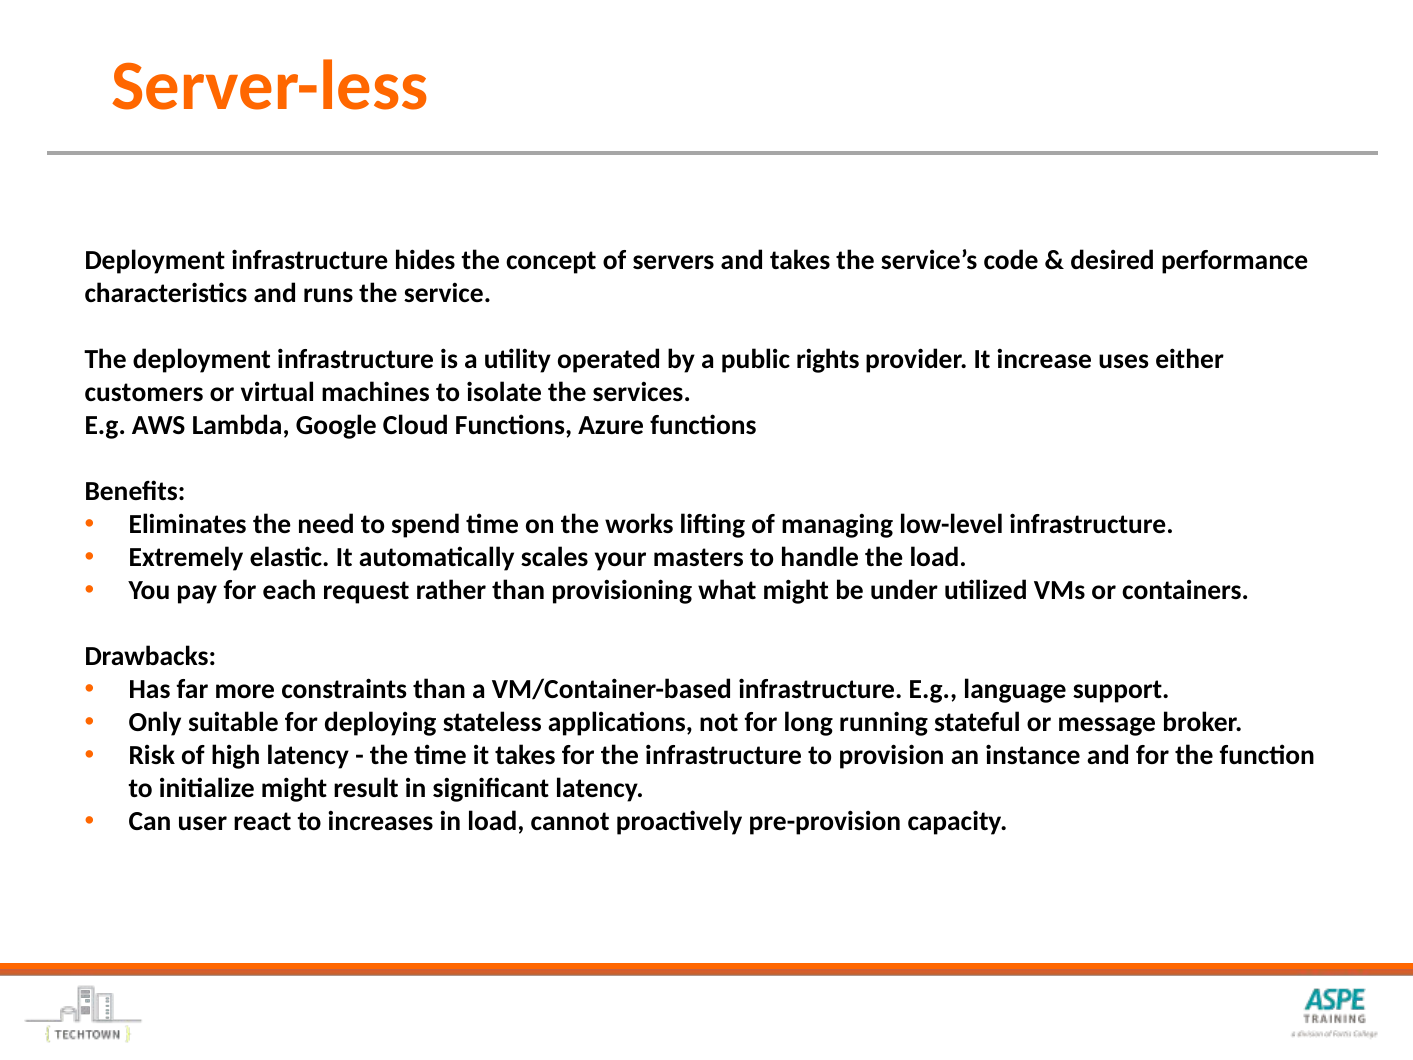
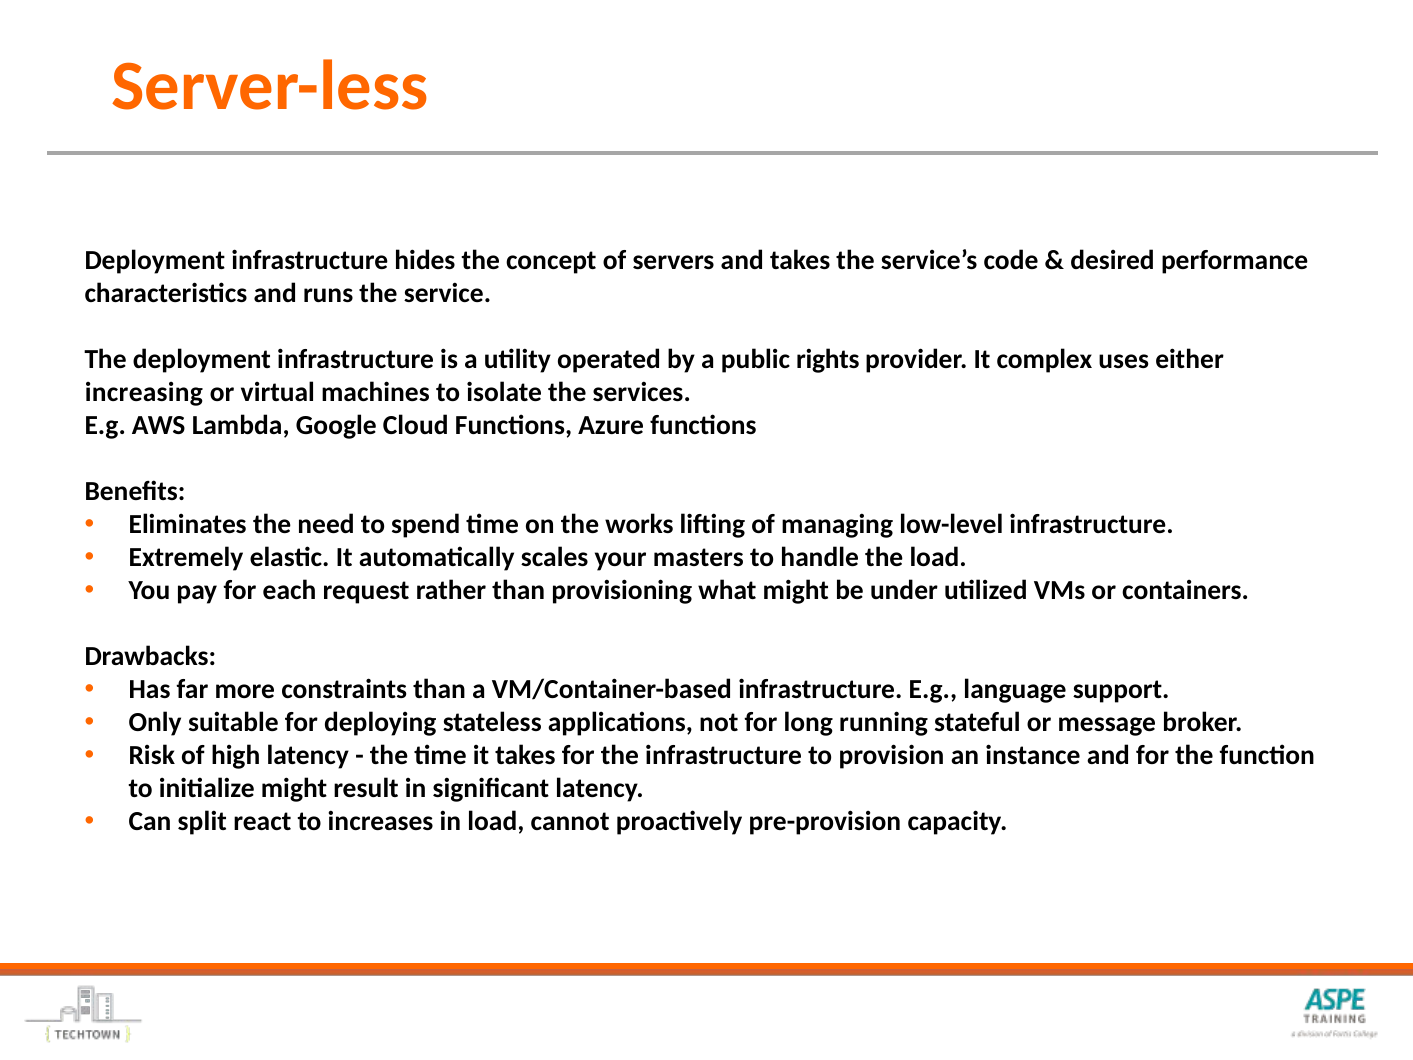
increase: increase -> complex (1044, 360)
customers: customers -> increasing (144, 393)
user: user -> split (202, 822)
